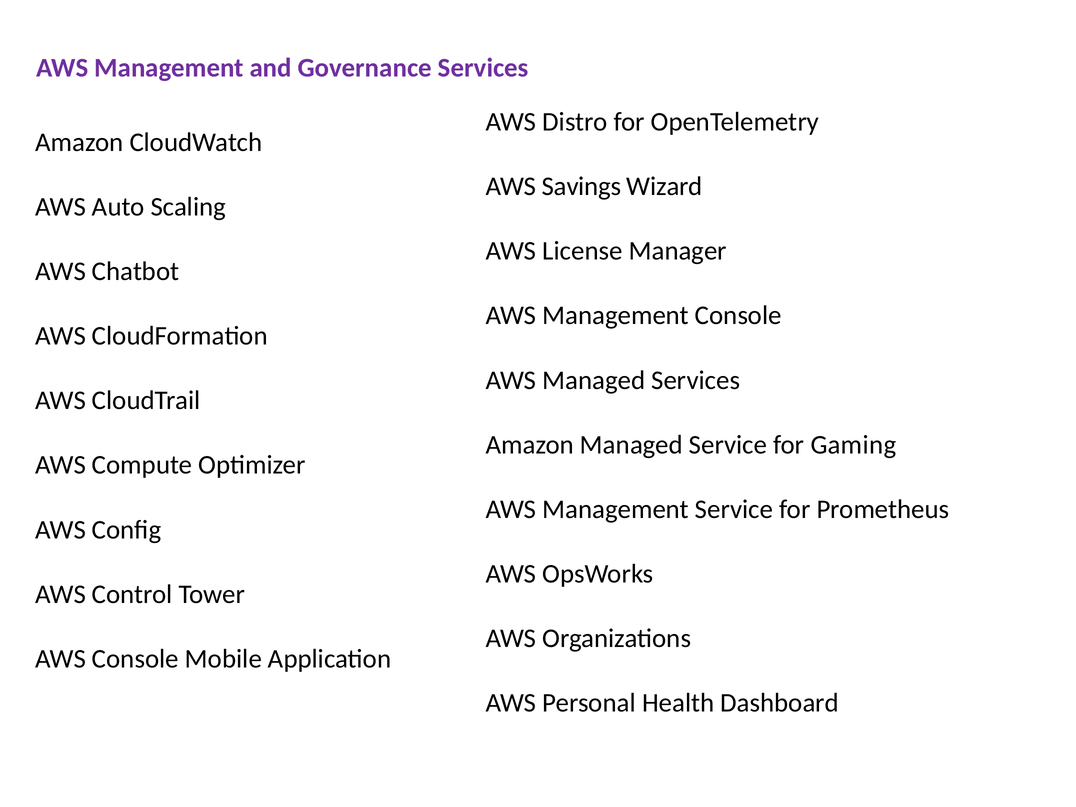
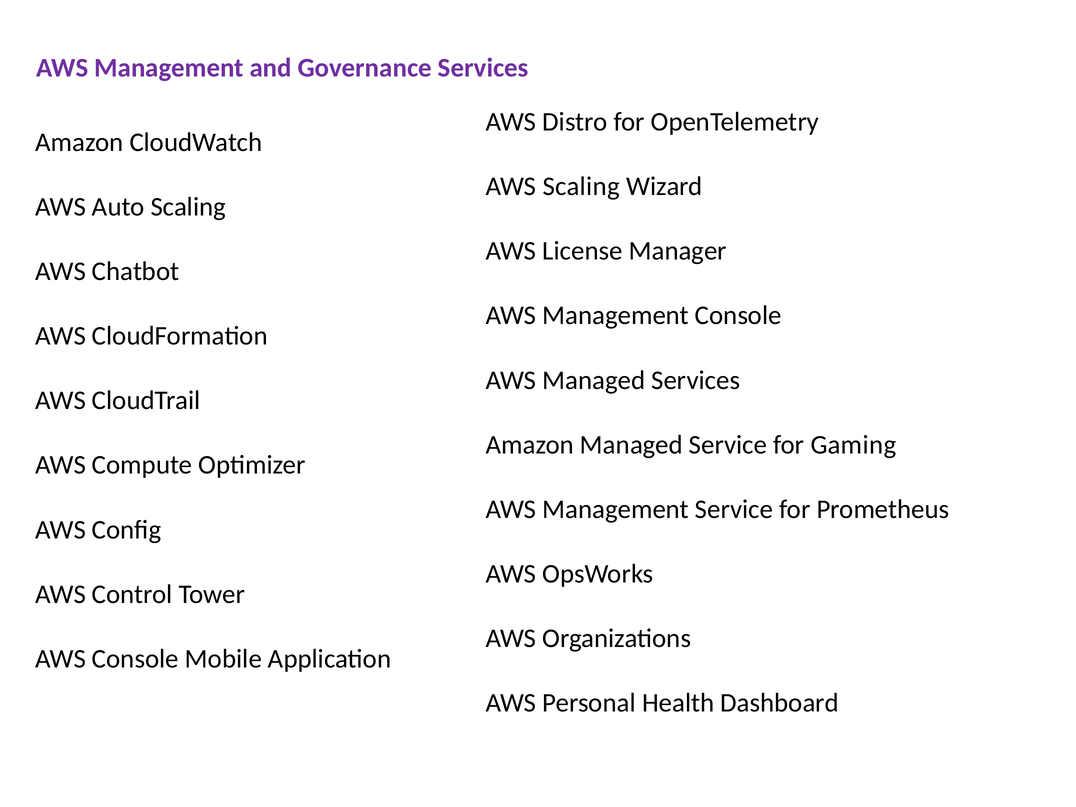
AWS Savings: Savings -> Scaling (581, 186)
